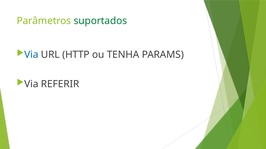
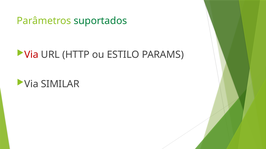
Via colour: blue -> red (31, 55)
TENHA: TENHA -> ESTILO (123, 55)
REFERIR: REFERIR -> SIMILAR (60, 84)
